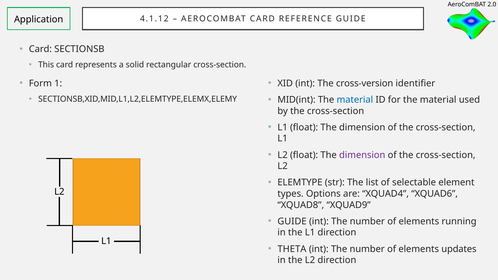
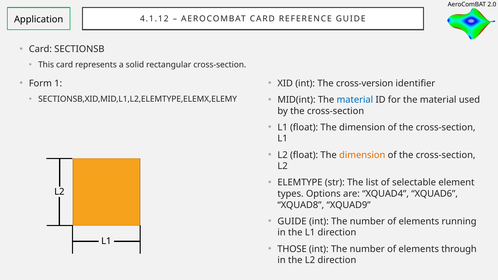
dimension colour: purple -> orange (362, 155)
THETA: THETA -> THOSE (292, 249)
updates: updates -> through (459, 249)
